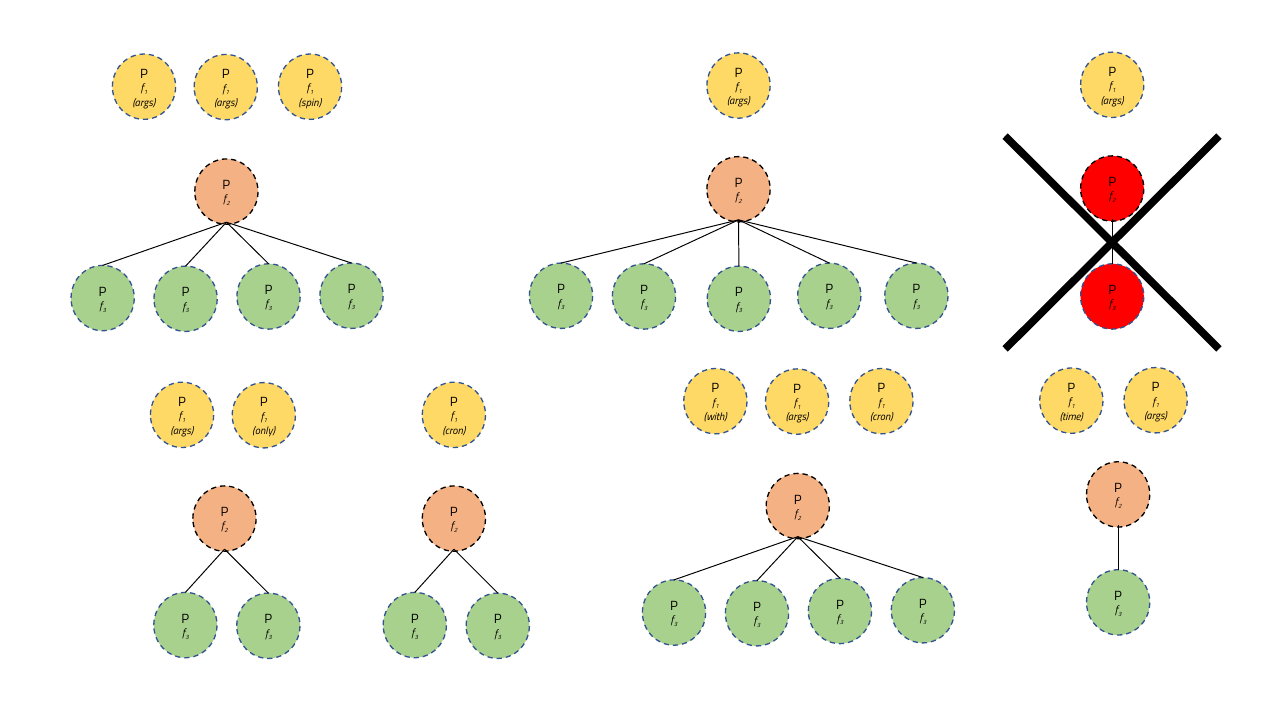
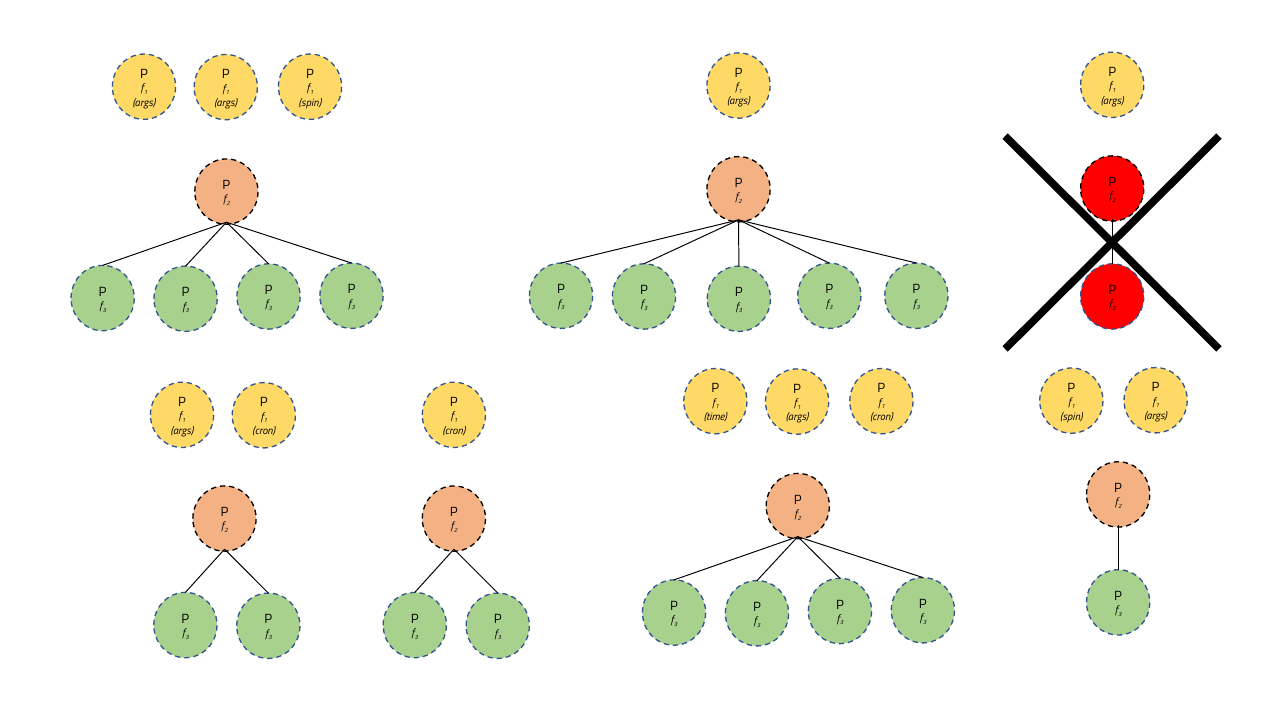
time: time -> spin (1071, 416)
with: with -> time (715, 417)
only: only -> cron (264, 431)
